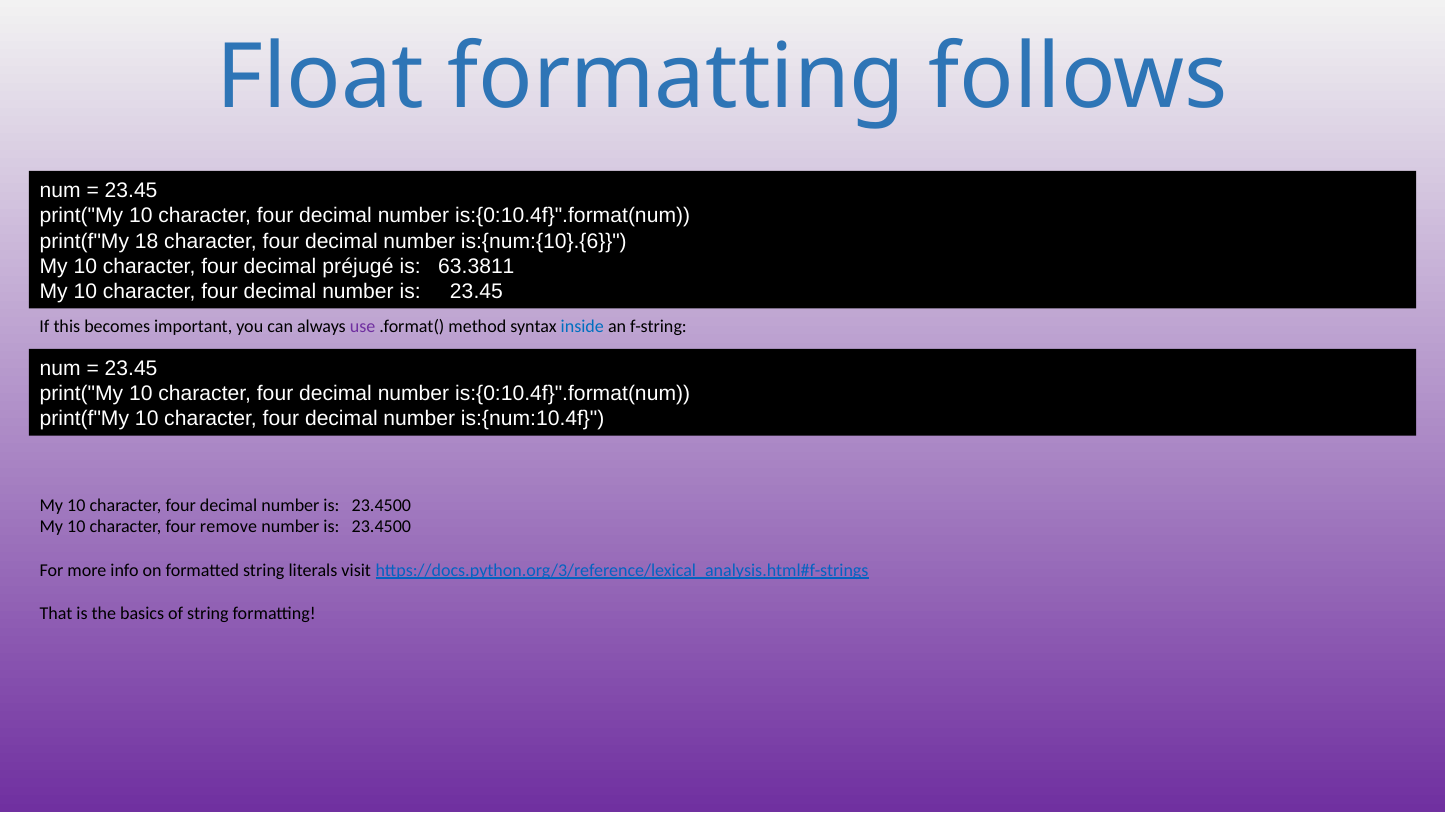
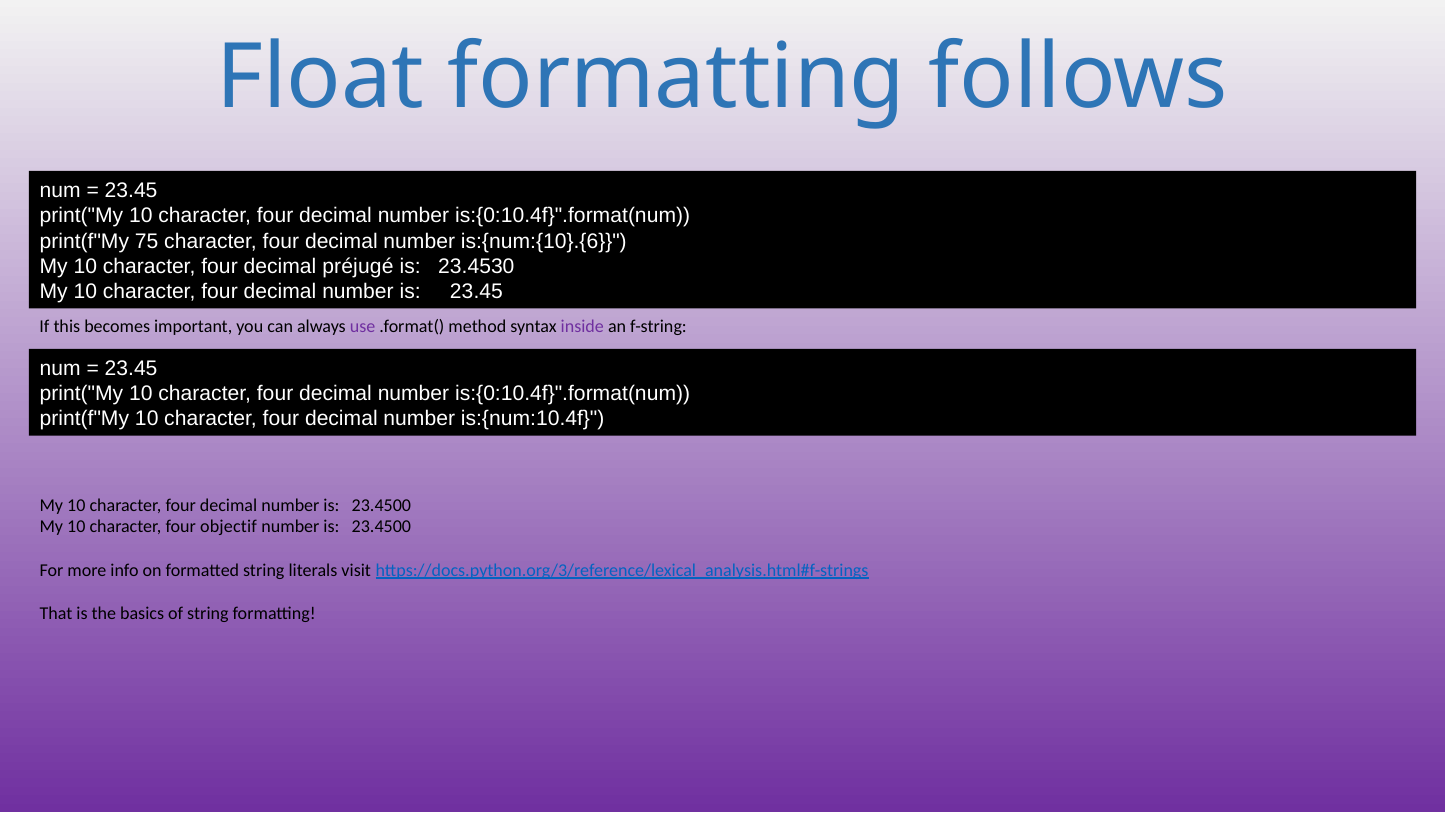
18: 18 -> 75 (147, 241)
63.3811: 63.3811 -> 23.4530 (476, 266)
inside colour: blue -> purple (582, 326)
remove: remove -> objectif (229, 527)
